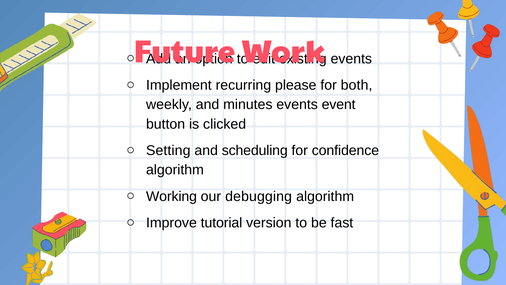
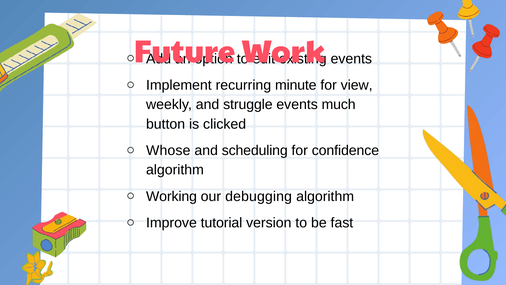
please: please -> minute (296, 85)
both: both -> view (357, 85)
minutes: minutes -> struggle (248, 105)
event: event -> much (339, 105)
Setting: Setting -> Whose (168, 150)
